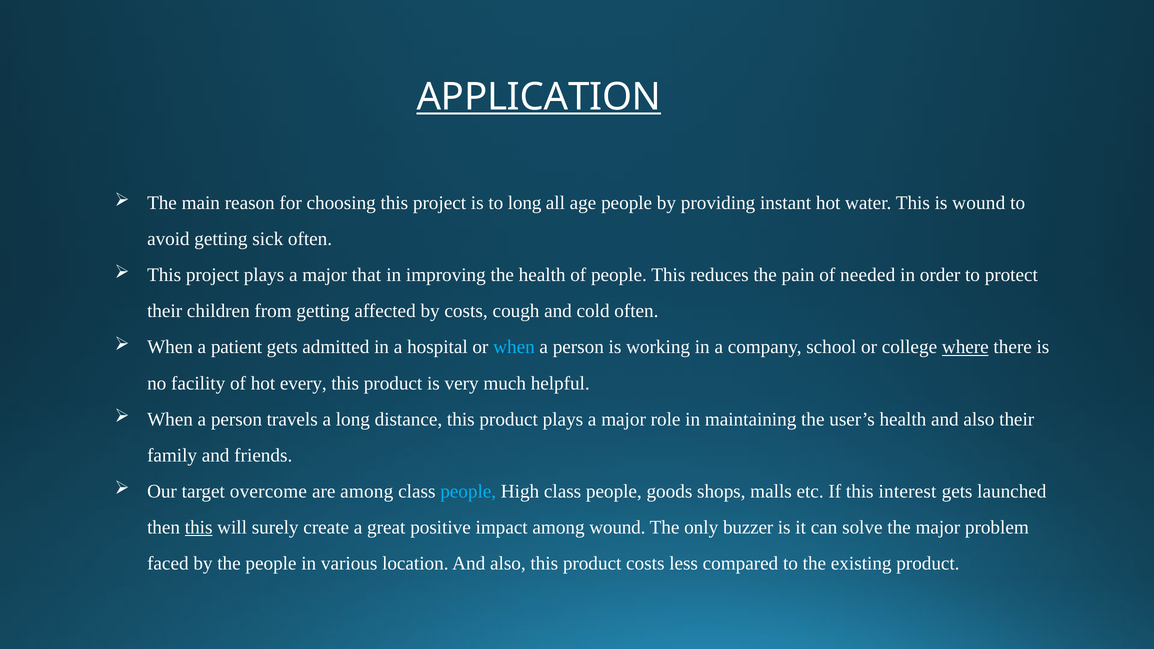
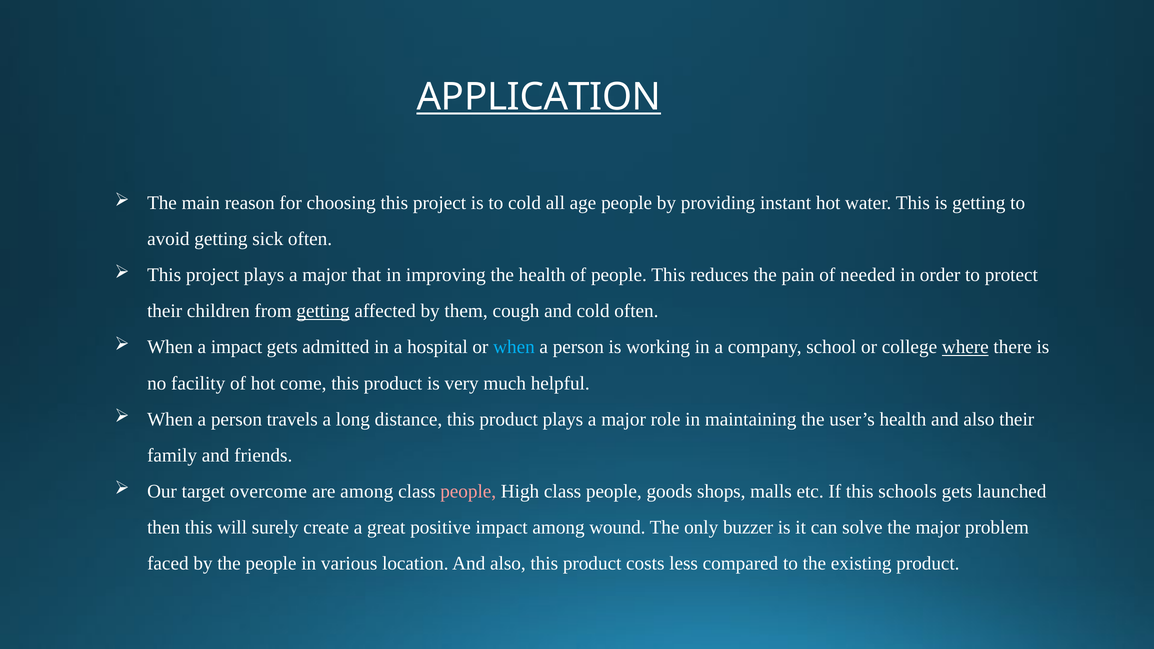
to long: long -> cold (525, 203)
is wound: wound -> getting (979, 203)
getting underline: none -> present (323, 311)
by costs: costs -> them (466, 311)
a patient: patient -> impact (237, 347)
every: every -> come (303, 383)
people colour: light blue -> pink (468, 491)
interest: interest -> schools (908, 491)
this underline: present -> none (199, 527)
